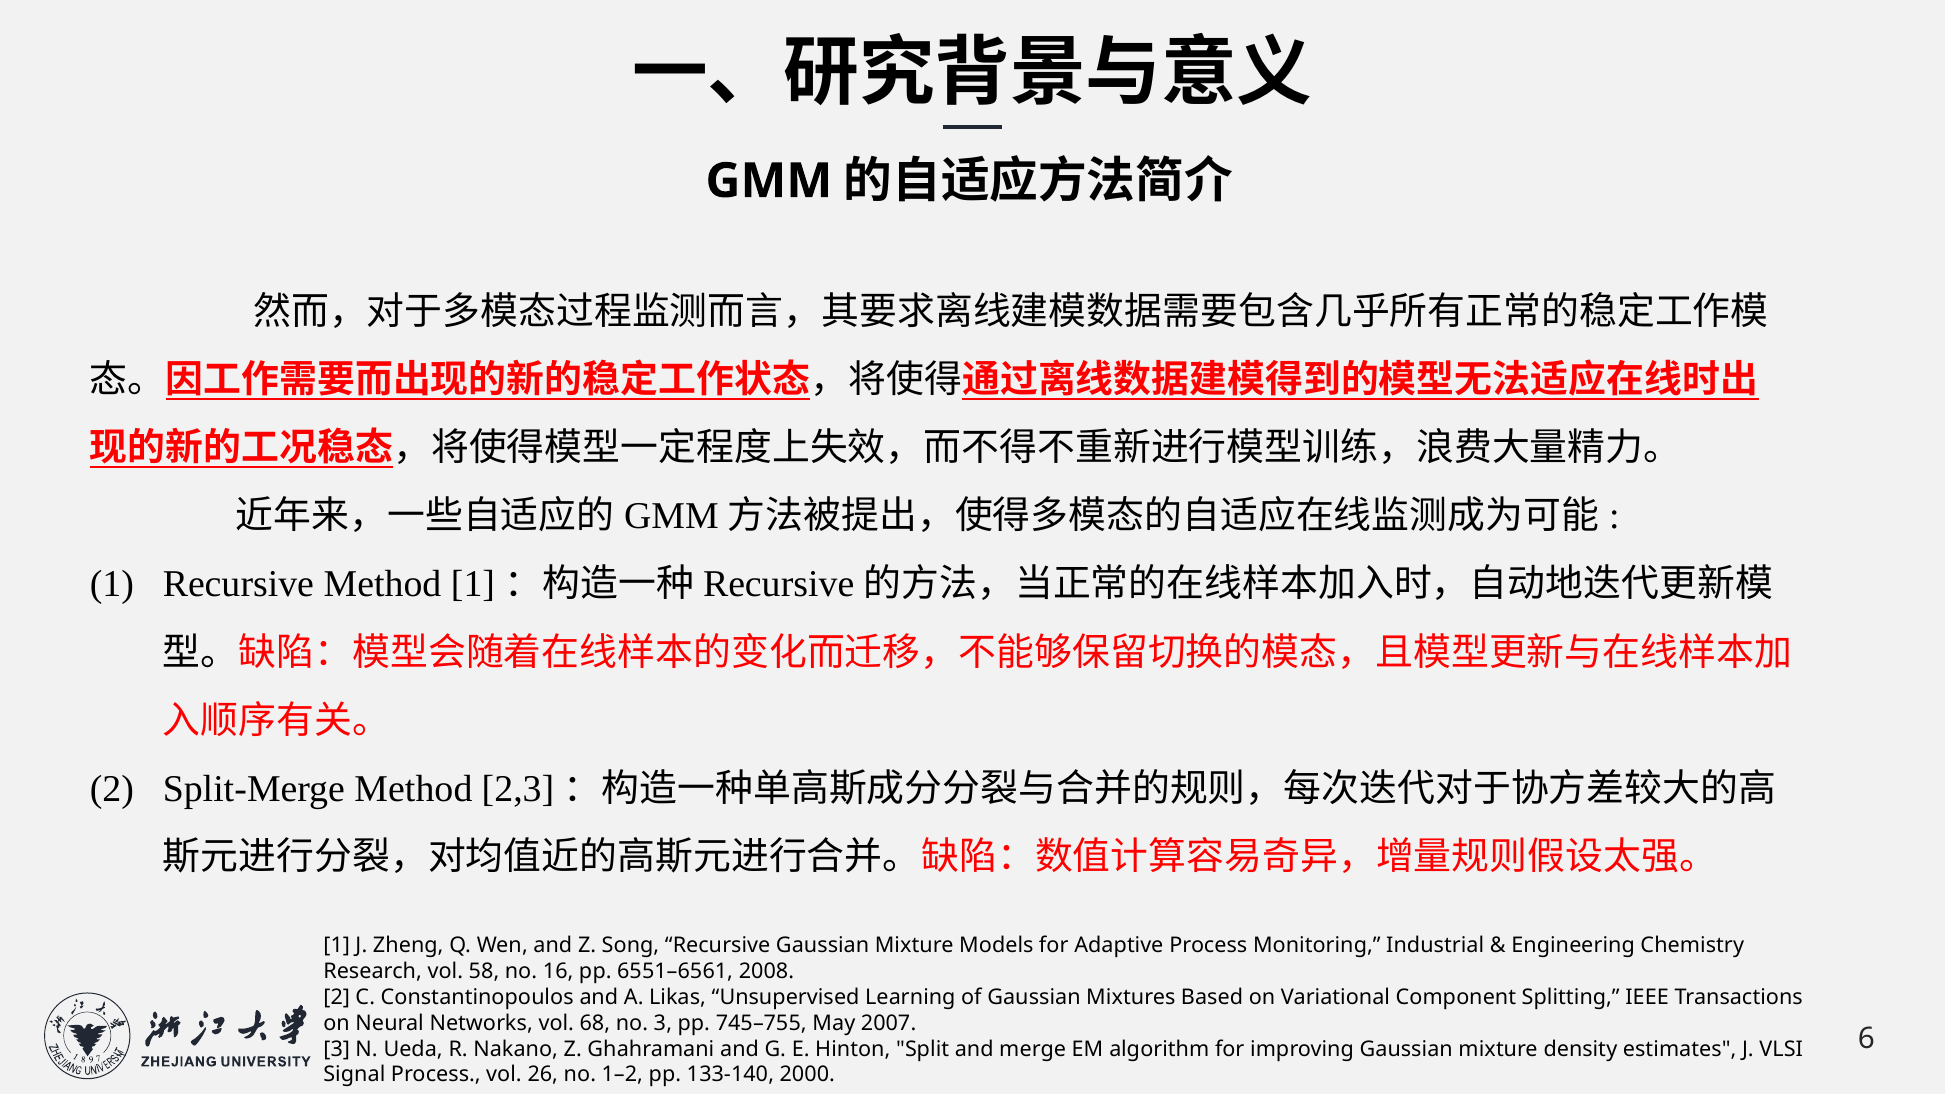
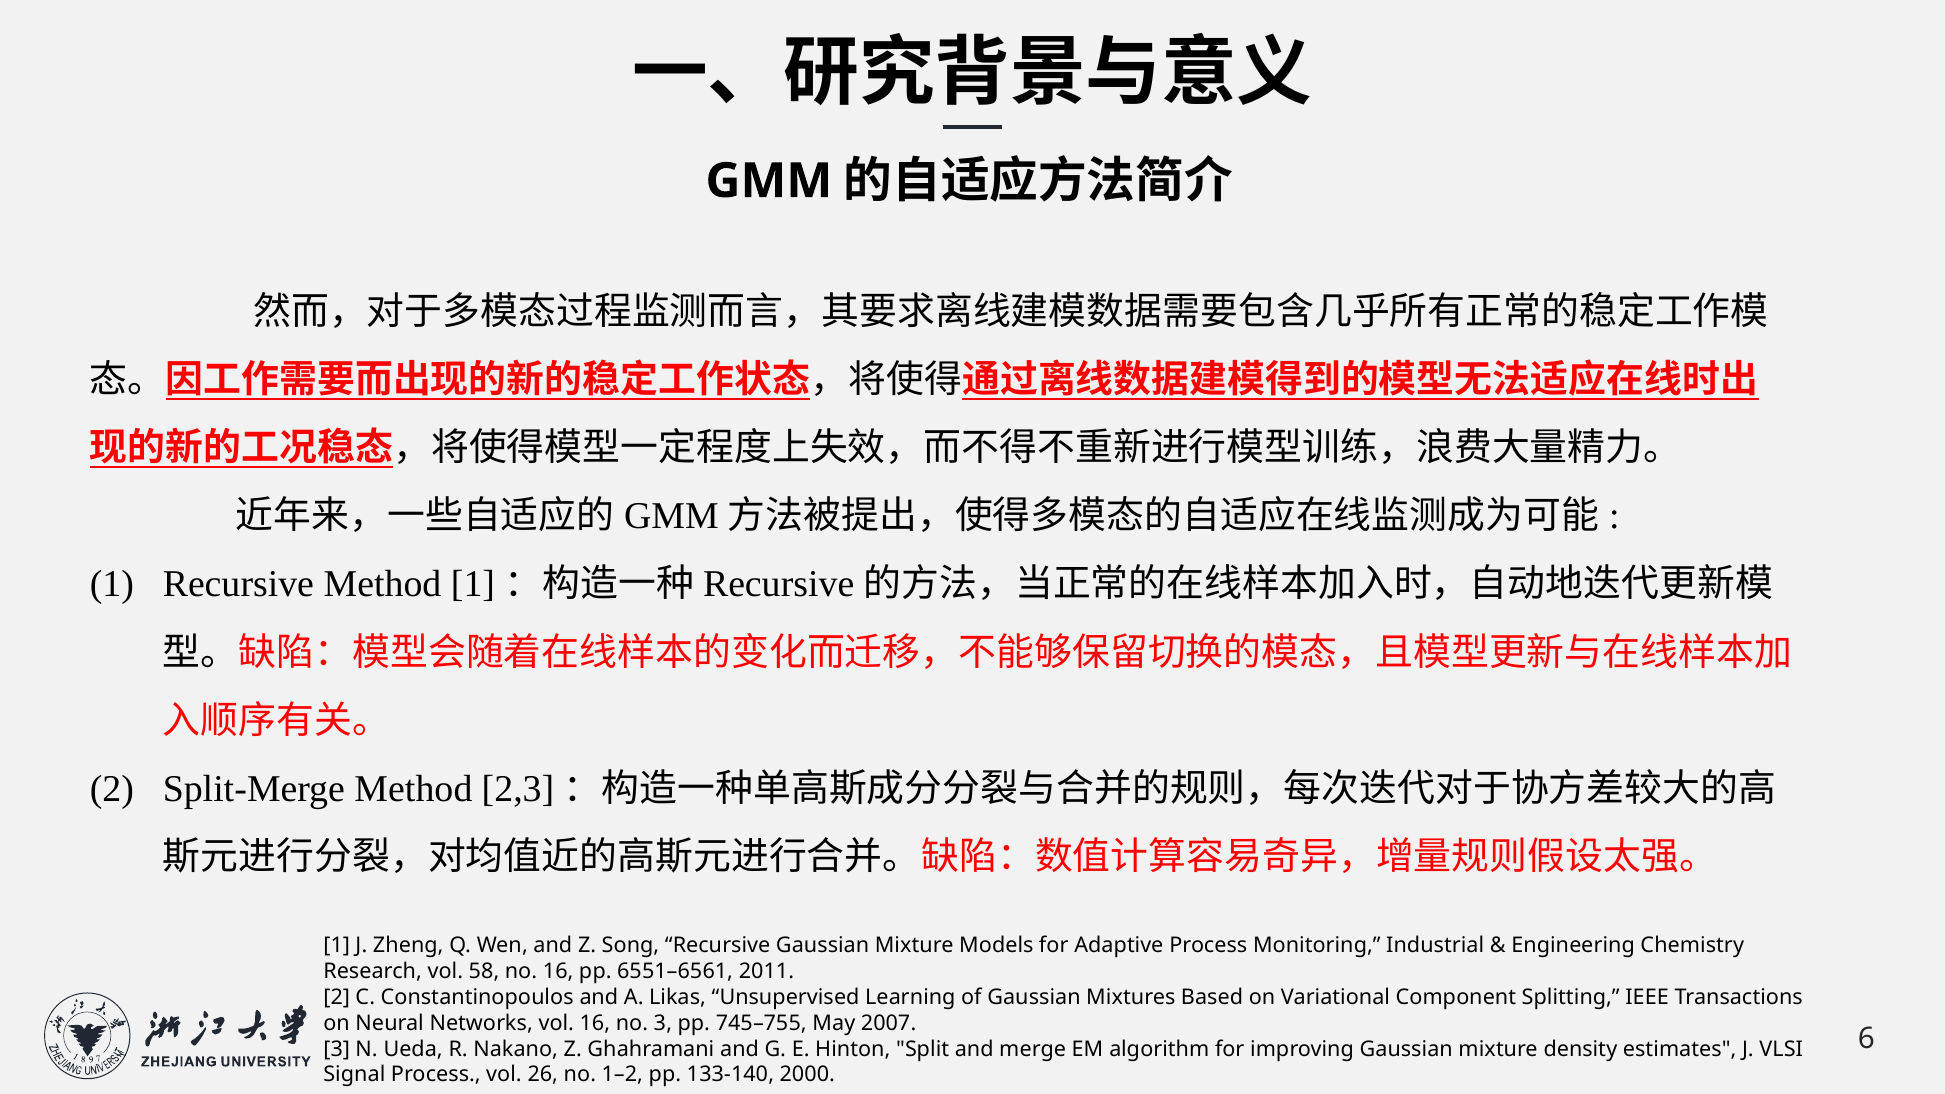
2008: 2008 -> 2011 (766, 971)
vol 68: 68 -> 16 (595, 1023)
